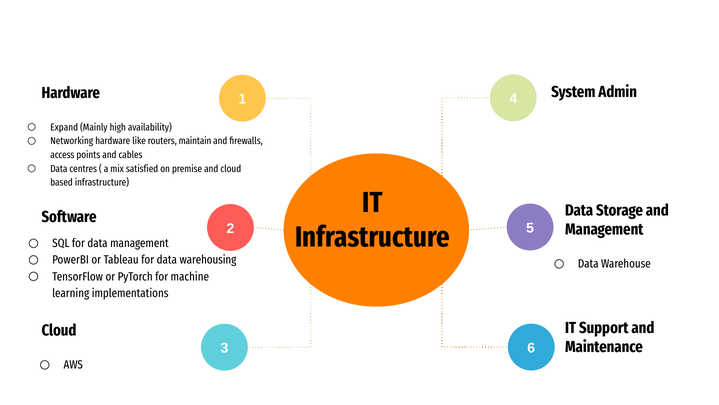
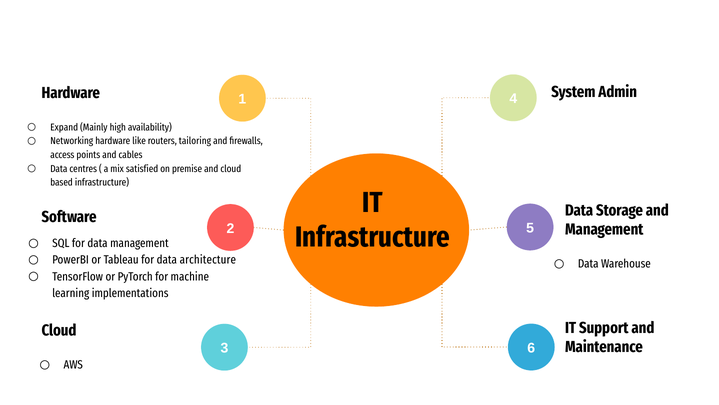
maintain: maintain -> tailoring (195, 141)
warehousing: warehousing -> architecture (208, 260)
